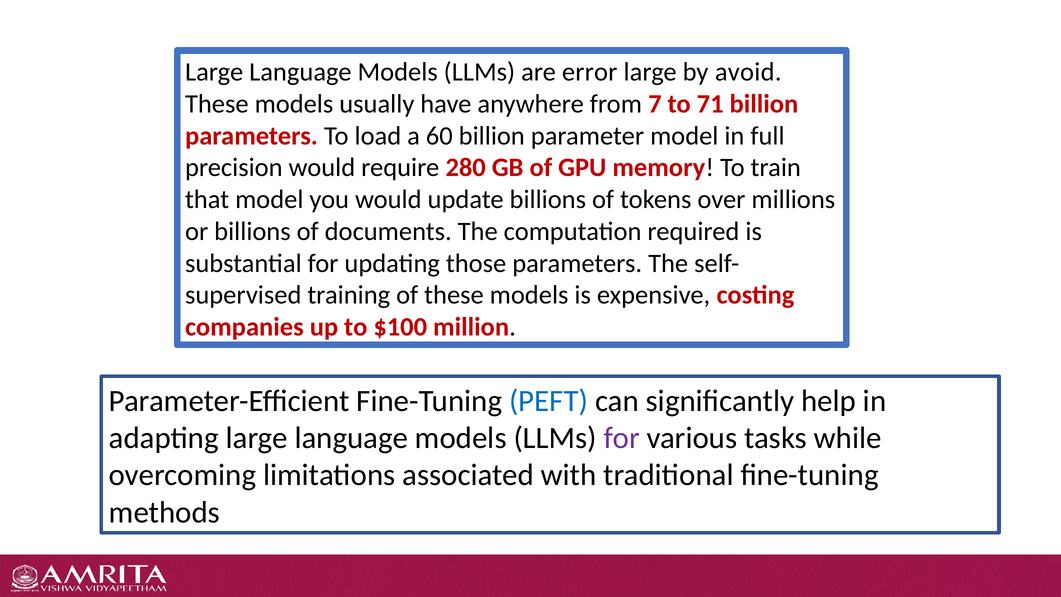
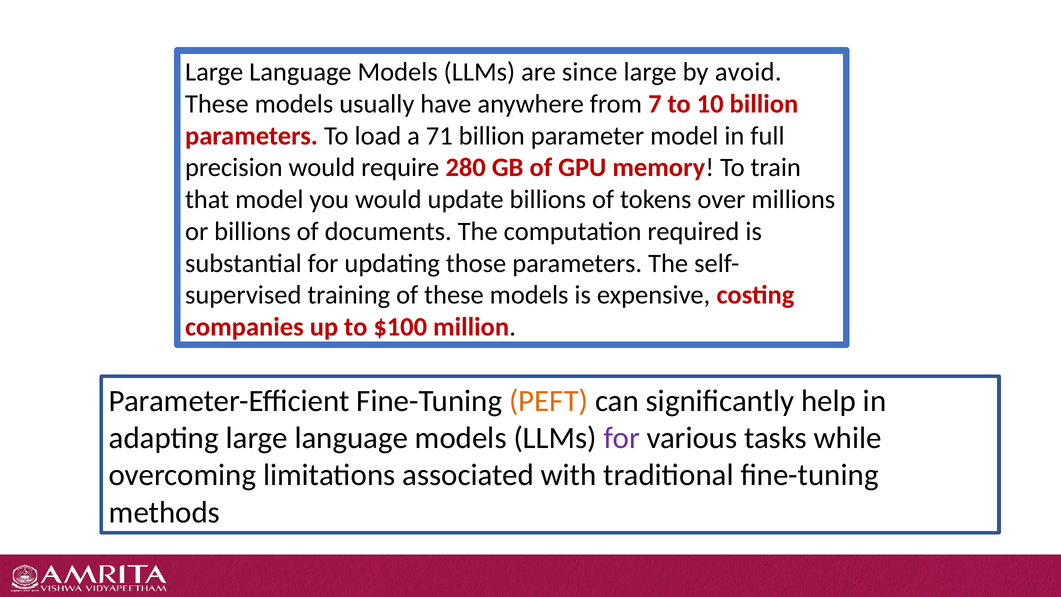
error: error -> since (590, 72)
71: 71 -> 10 (710, 104)
60: 60 -> 71 (439, 136)
PEFT colour: blue -> orange (549, 401)
